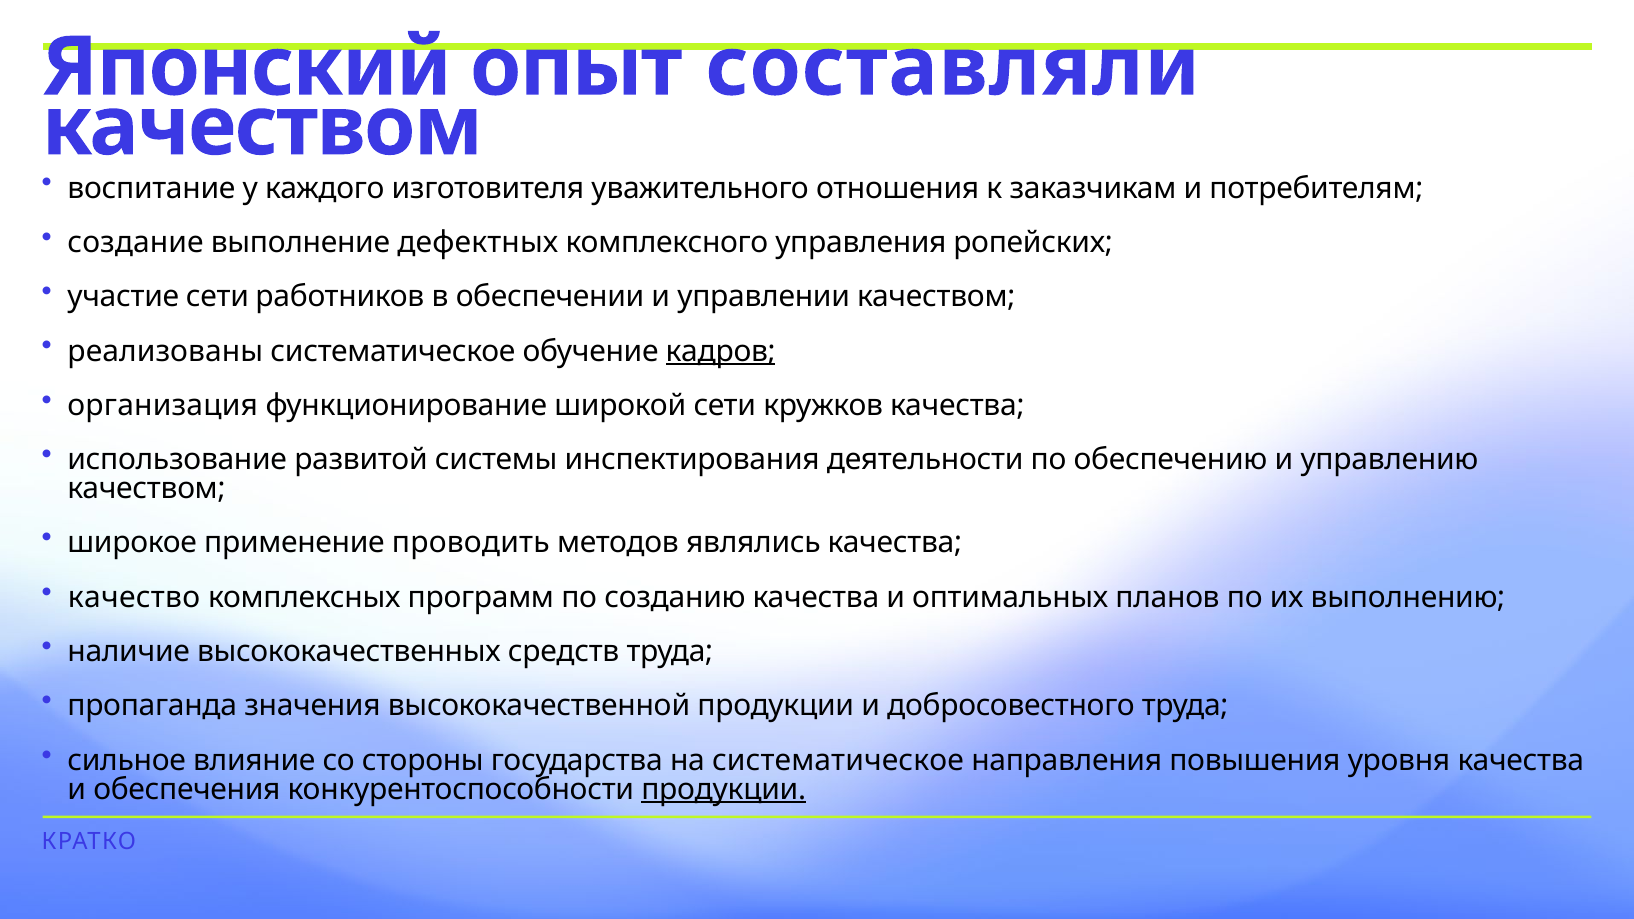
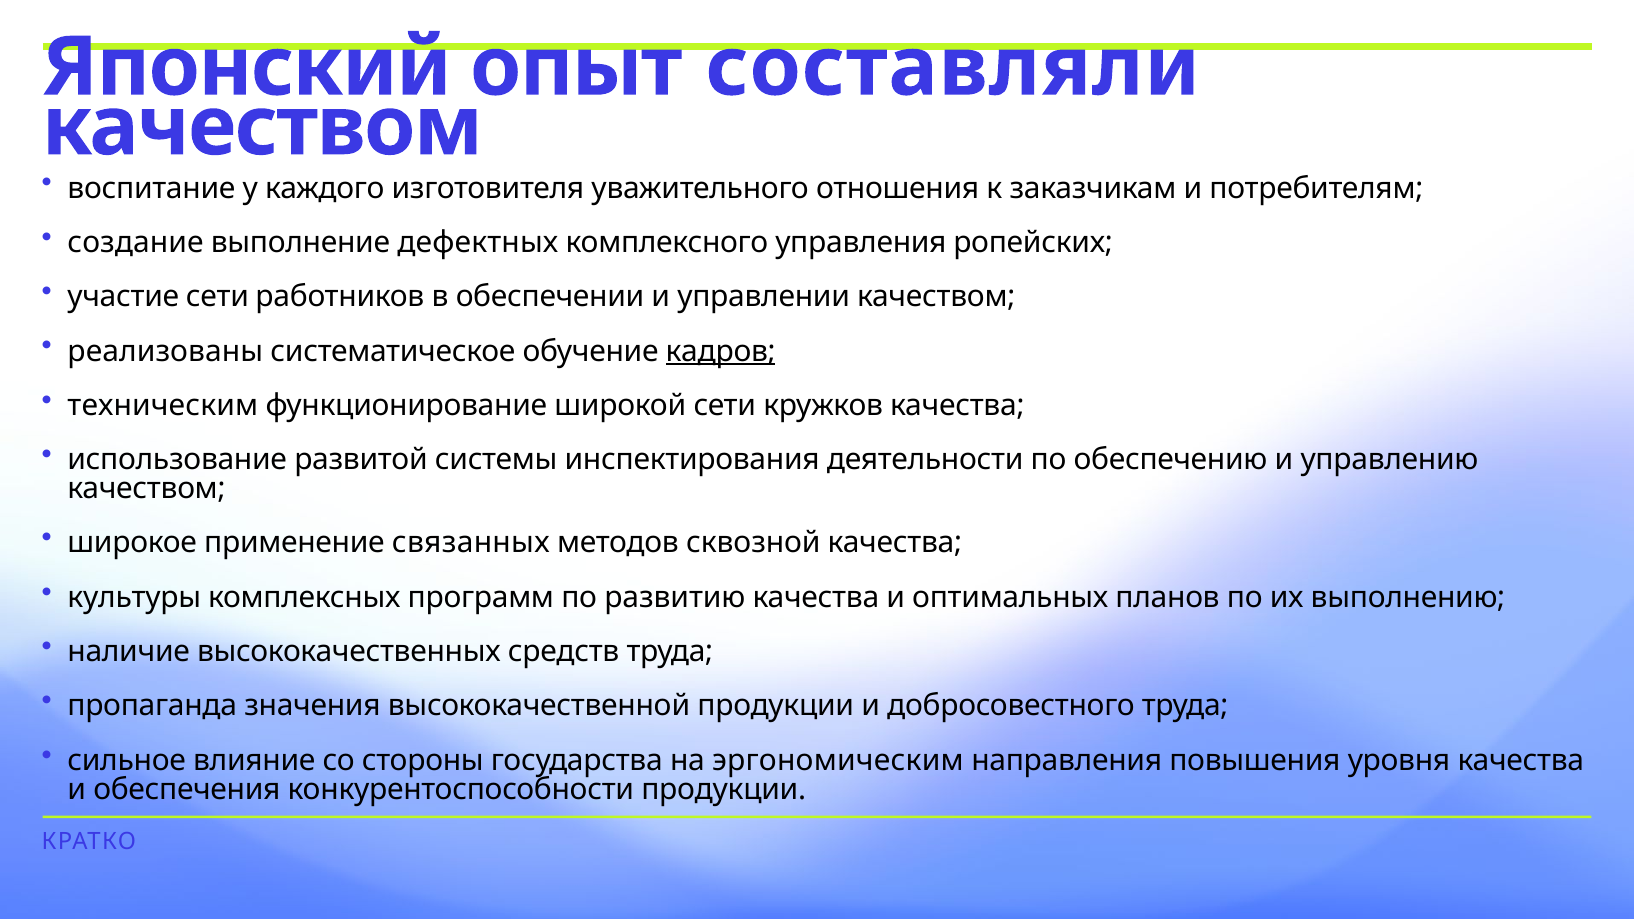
организация: организация -> техническим (163, 406)
проводить: проводить -> связанных (471, 543)
являлись: являлись -> сквозной (753, 543)
качество: качество -> культуры (134, 597)
созданию: созданию -> развитию (675, 597)
на систематическое: систематическое -> эргономическим (838, 760)
продукции underline: present -> none (724, 789)
